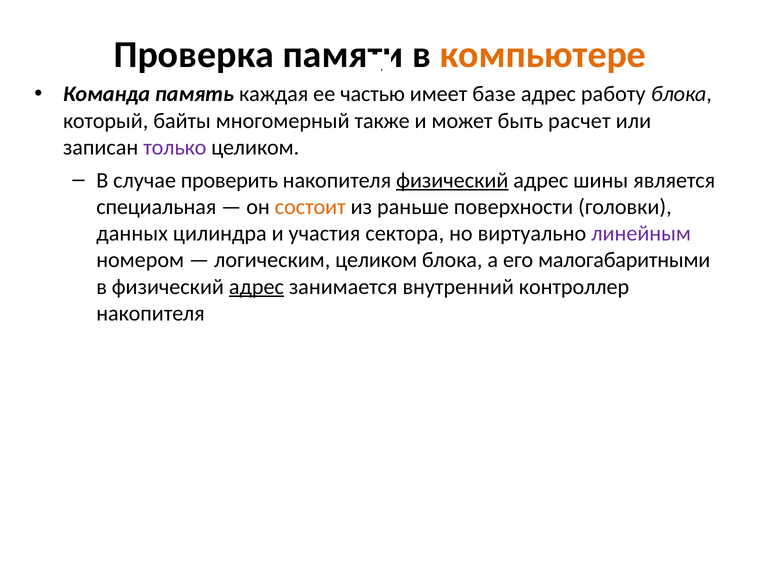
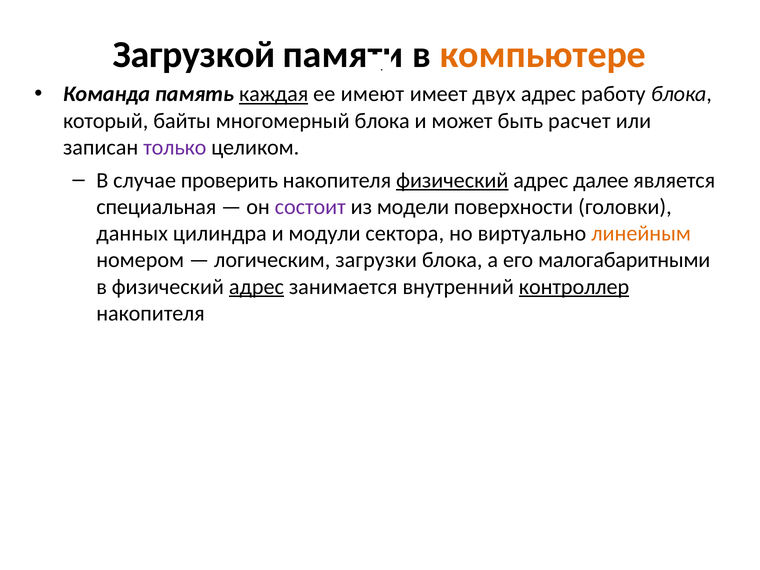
Проверка: Проверка -> Загрузкой (194, 55)
каждая underline: none -> present (274, 94)
частью: частью -> имеют (372, 94)
базе: базе -> двух (494, 94)
многомерный также: также -> блока (382, 121)
шины: шины -> далее (601, 180)
состоит colour: orange -> purple (310, 207)
раньше: раньше -> модели (413, 207)
участия: участия -> модули (325, 234)
линейным colour: purple -> orange (641, 234)
логическим целиком: целиком -> загрузки (376, 260)
контроллер underline: none -> present (574, 287)
